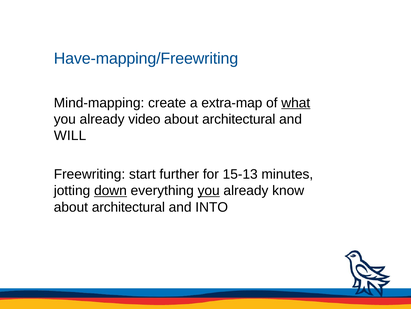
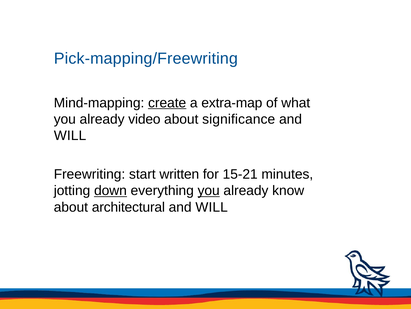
Have-mapping/Freewriting: Have-mapping/Freewriting -> Pick-mapping/Freewriting (146, 59)
create underline: none -> present (167, 103)
what underline: present -> none (296, 103)
architectural: architectural -> significance (239, 119)
further: further -> written (179, 174)
15-13: 15-13 -> 15-21 (240, 174)
INTO: INTO -> WILL (212, 207)
